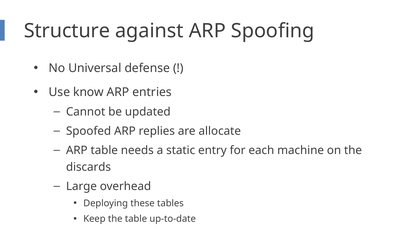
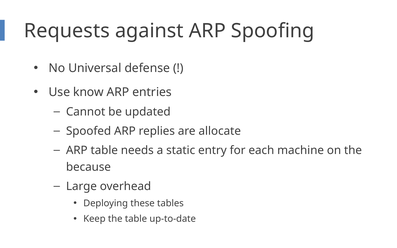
Structure: Structure -> Requests (67, 31)
discards: discards -> because (88, 167)
